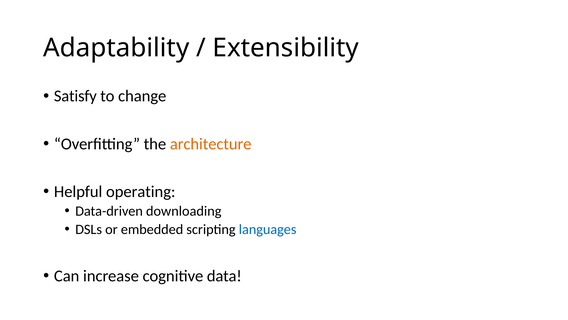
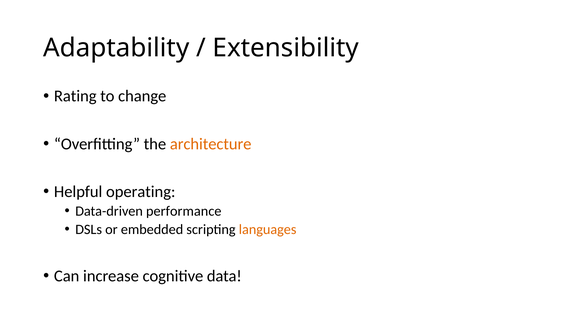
Satisfy: Satisfy -> Rating (75, 96)
downloading: downloading -> performance (184, 211)
languages colour: blue -> orange (268, 229)
